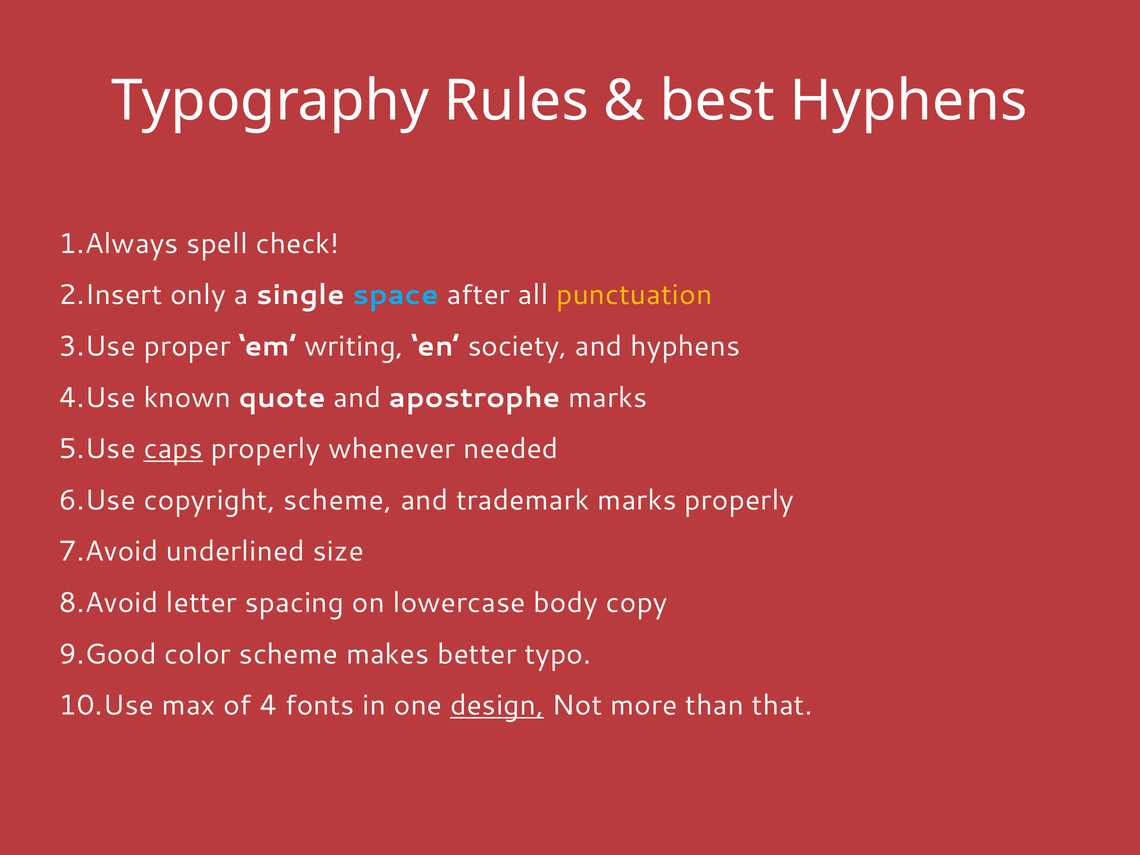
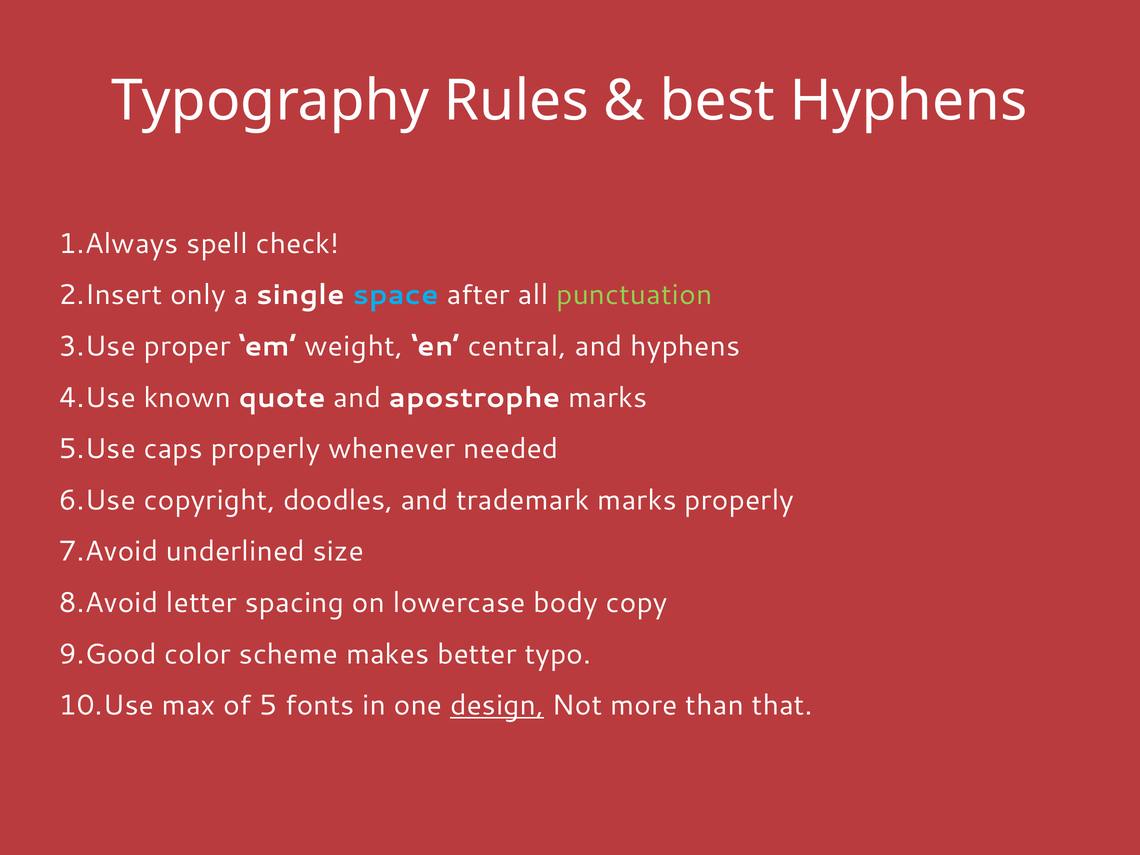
punctuation colour: yellow -> light green (634, 295)
writing: writing -> weight (354, 346)
society: society -> central (517, 346)
caps underline: present -> none (173, 449)
copyright scheme: scheme -> doodles (338, 500)
4: 4 -> 5 (268, 705)
